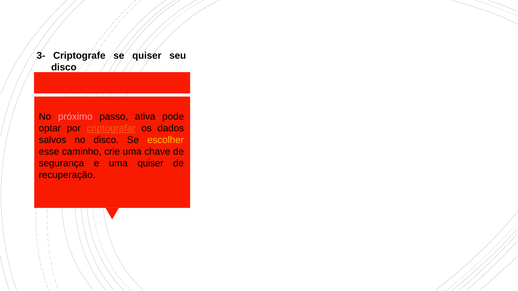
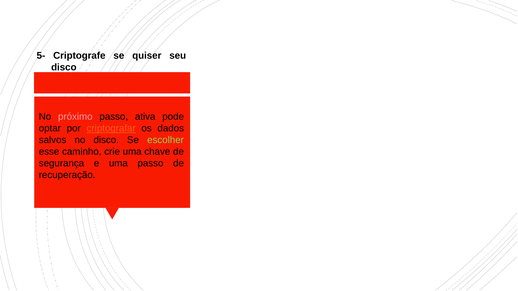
3-: 3- -> 5- (41, 56)
escolher colour: yellow -> light green (166, 140)
uma quiser: quiser -> passo (150, 163)
